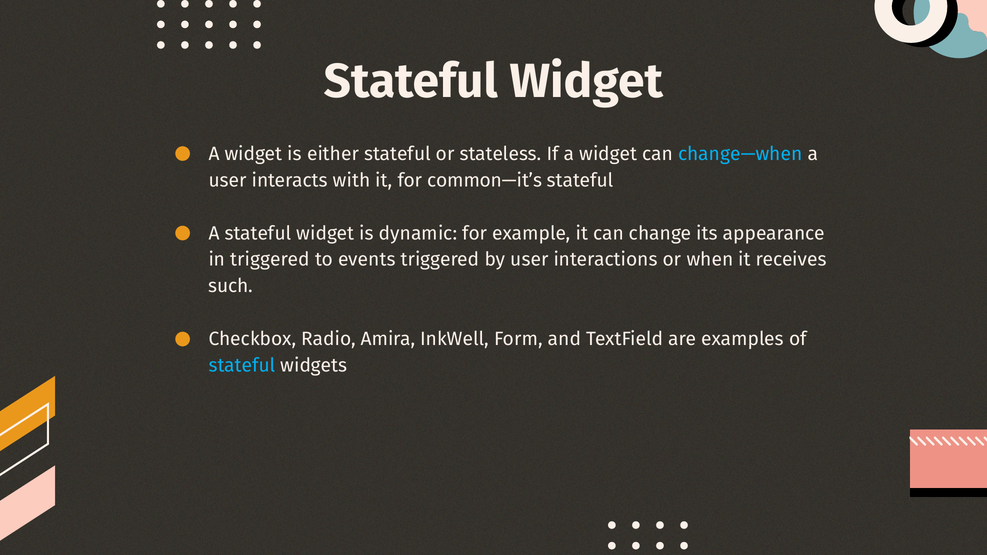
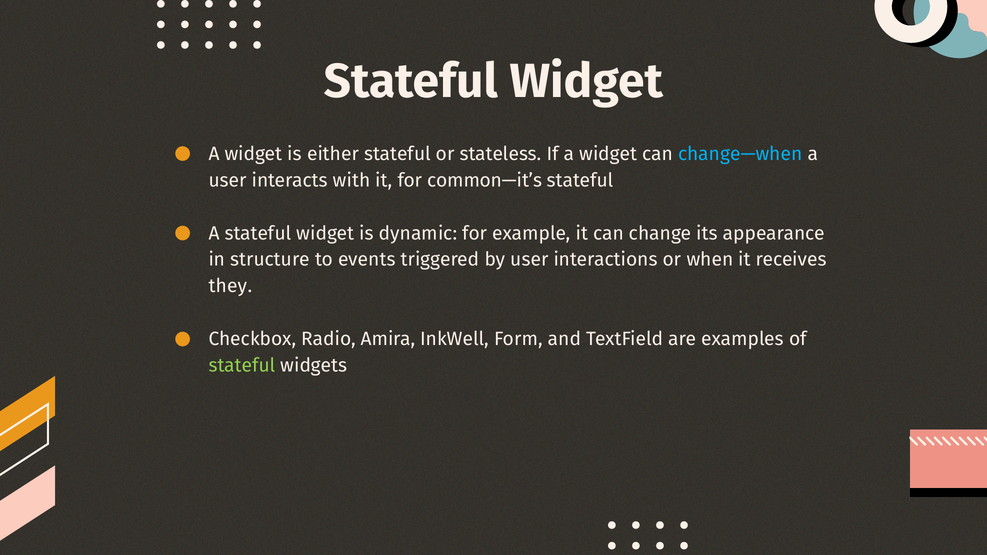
in triggered: triggered -> structure (270, 260)
such: such -> they (230, 286)
stateful colour: light blue -> light green (242, 366)
